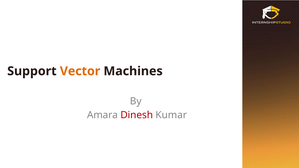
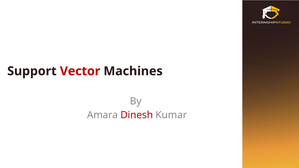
Vector colour: orange -> red (80, 71)
